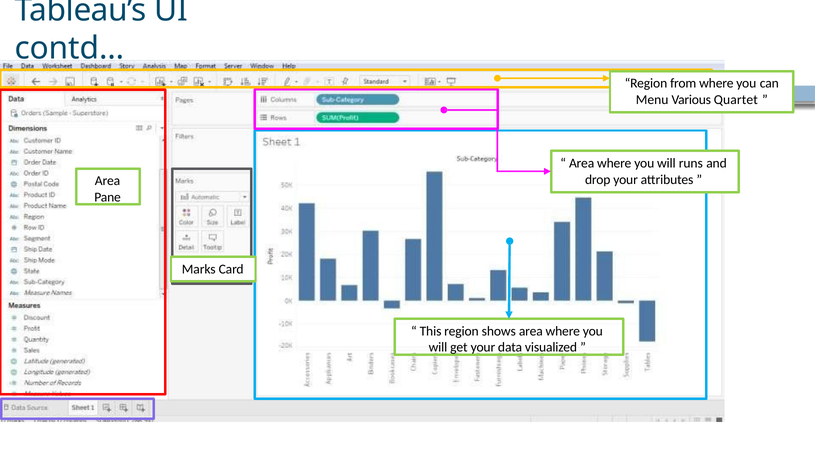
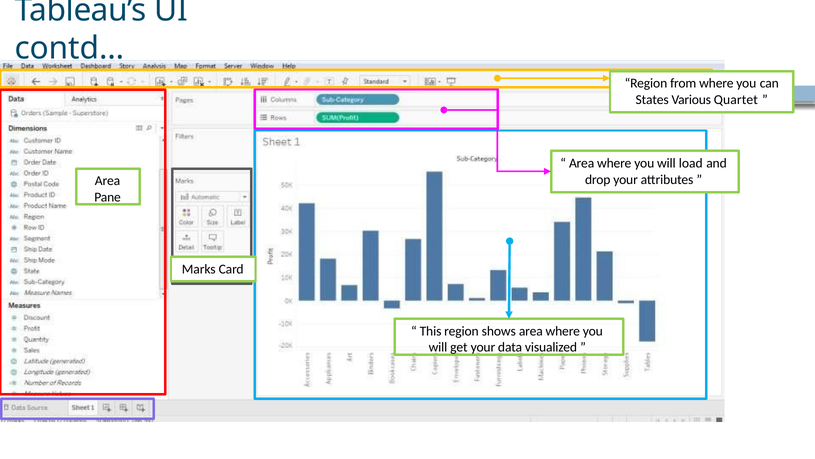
Menu: Menu -> States (652, 100)
runs: runs -> load (691, 163)
